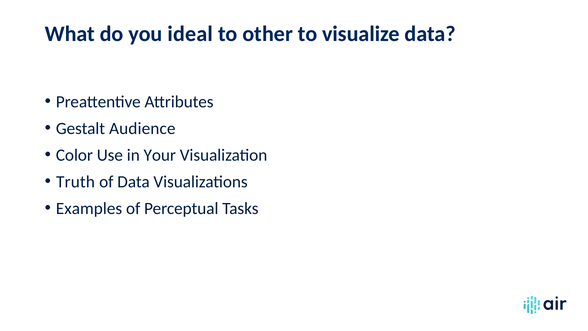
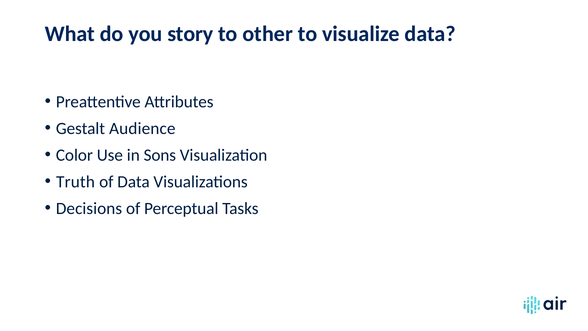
ideal: ideal -> story (190, 34)
Your: Your -> Sons (160, 155)
Examples: Examples -> Decisions (89, 208)
